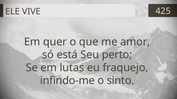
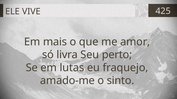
quer: quer -> mais (55, 42)
está: está -> livra (67, 55)
infindo-me: infindo-me -> amado-me (67, 81)
